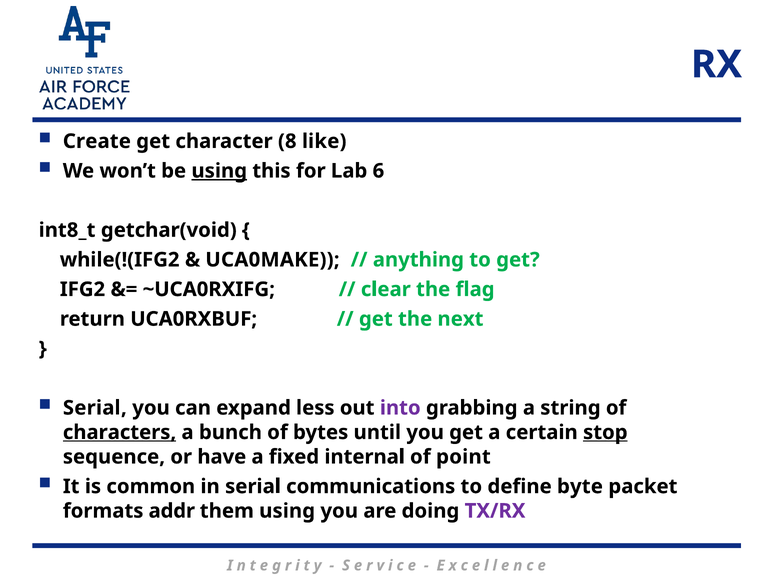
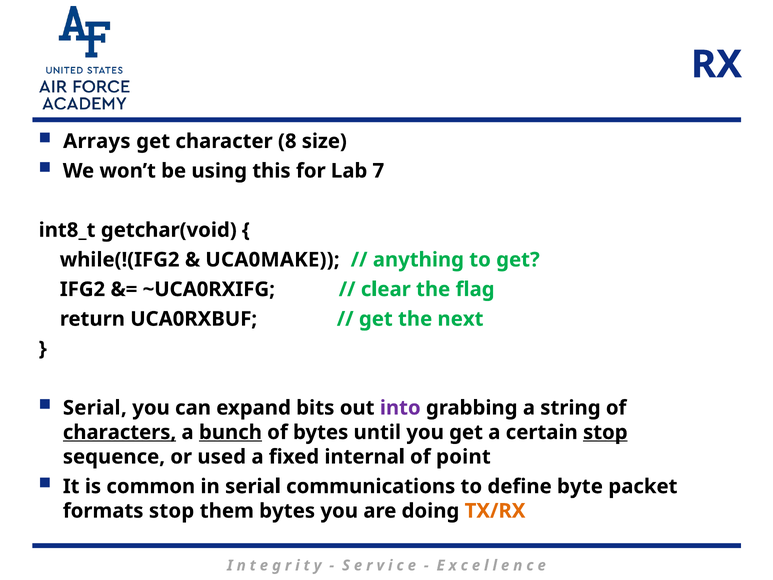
Create: Create -> Arrays (97, 141)
like: like -> size (324, 141)
using underline: present -> none (219, 171)
6: 6 -> 7 (378, 171)
less: less -> bits (315, 408)
bunch underline: none -> present (230, 432)
have: have -> used (222, 457)
formats addr: addr -> stop (172, 511)
them using: using -> bytes (287, 511)
TX/RX colour: purple -> orange (495, 511)
